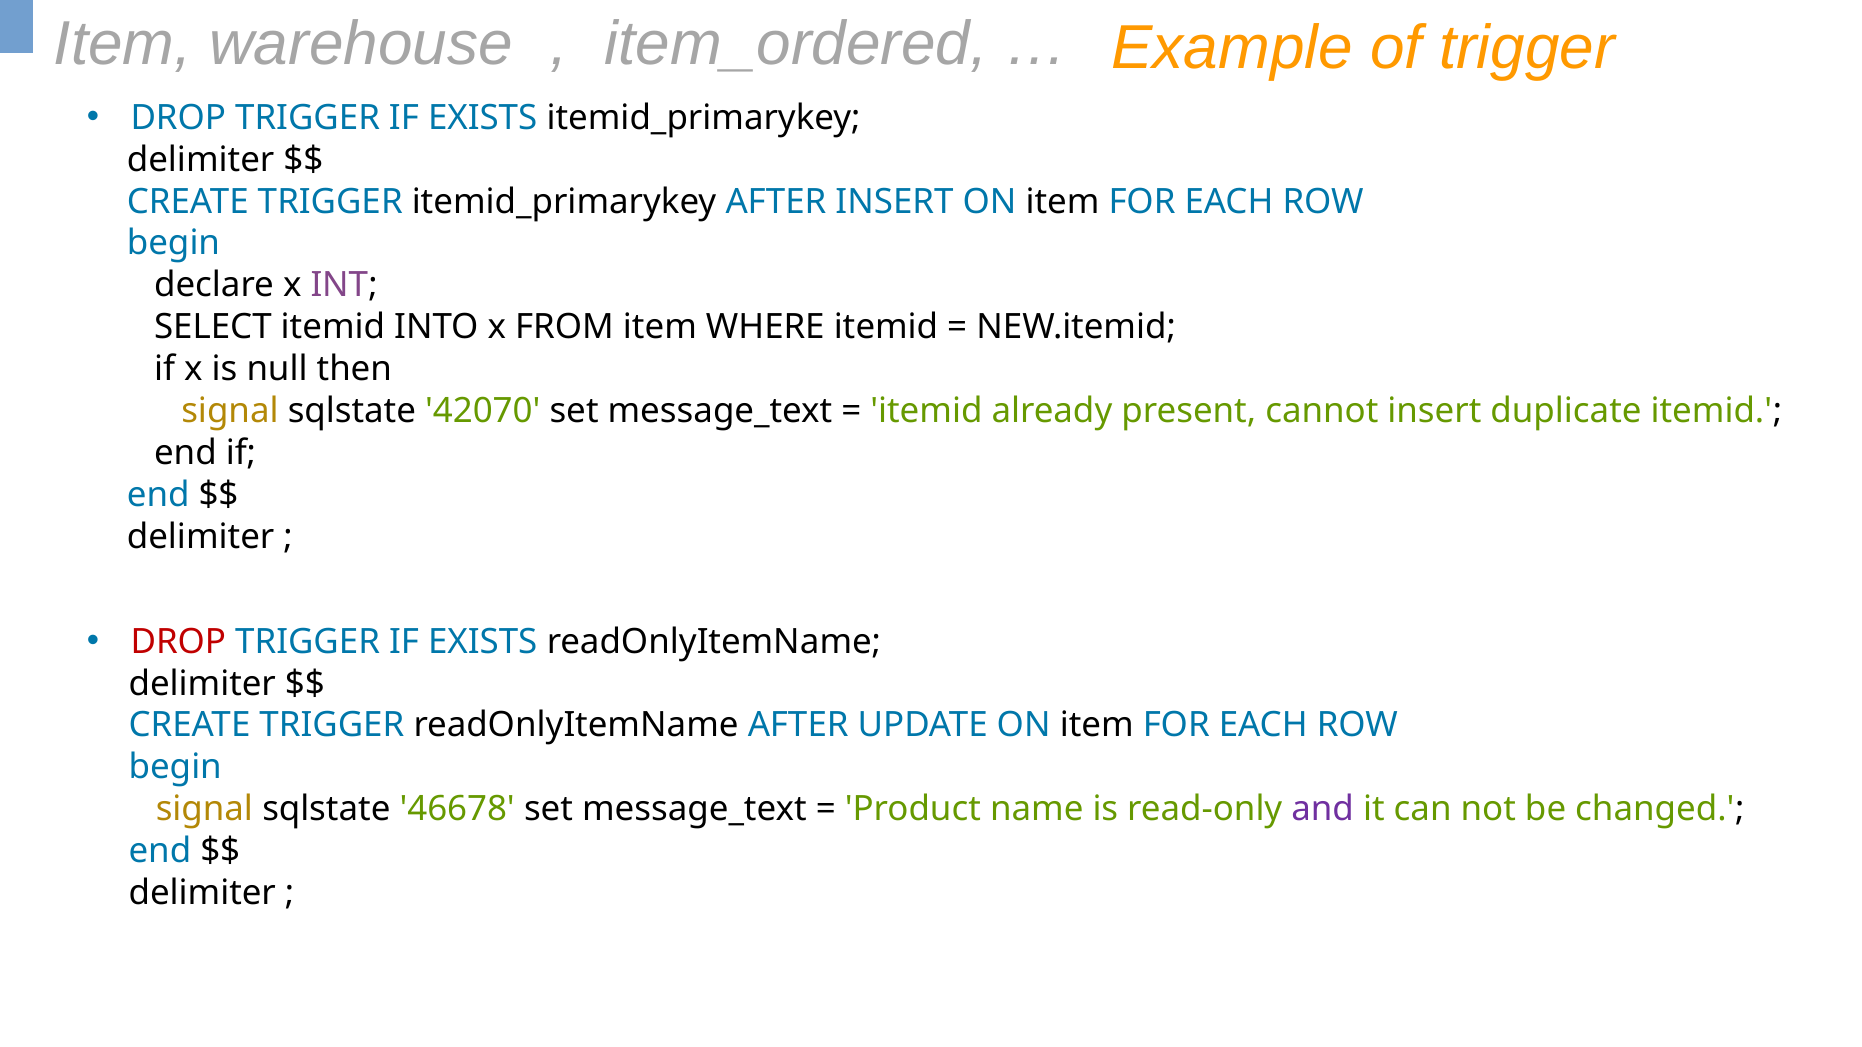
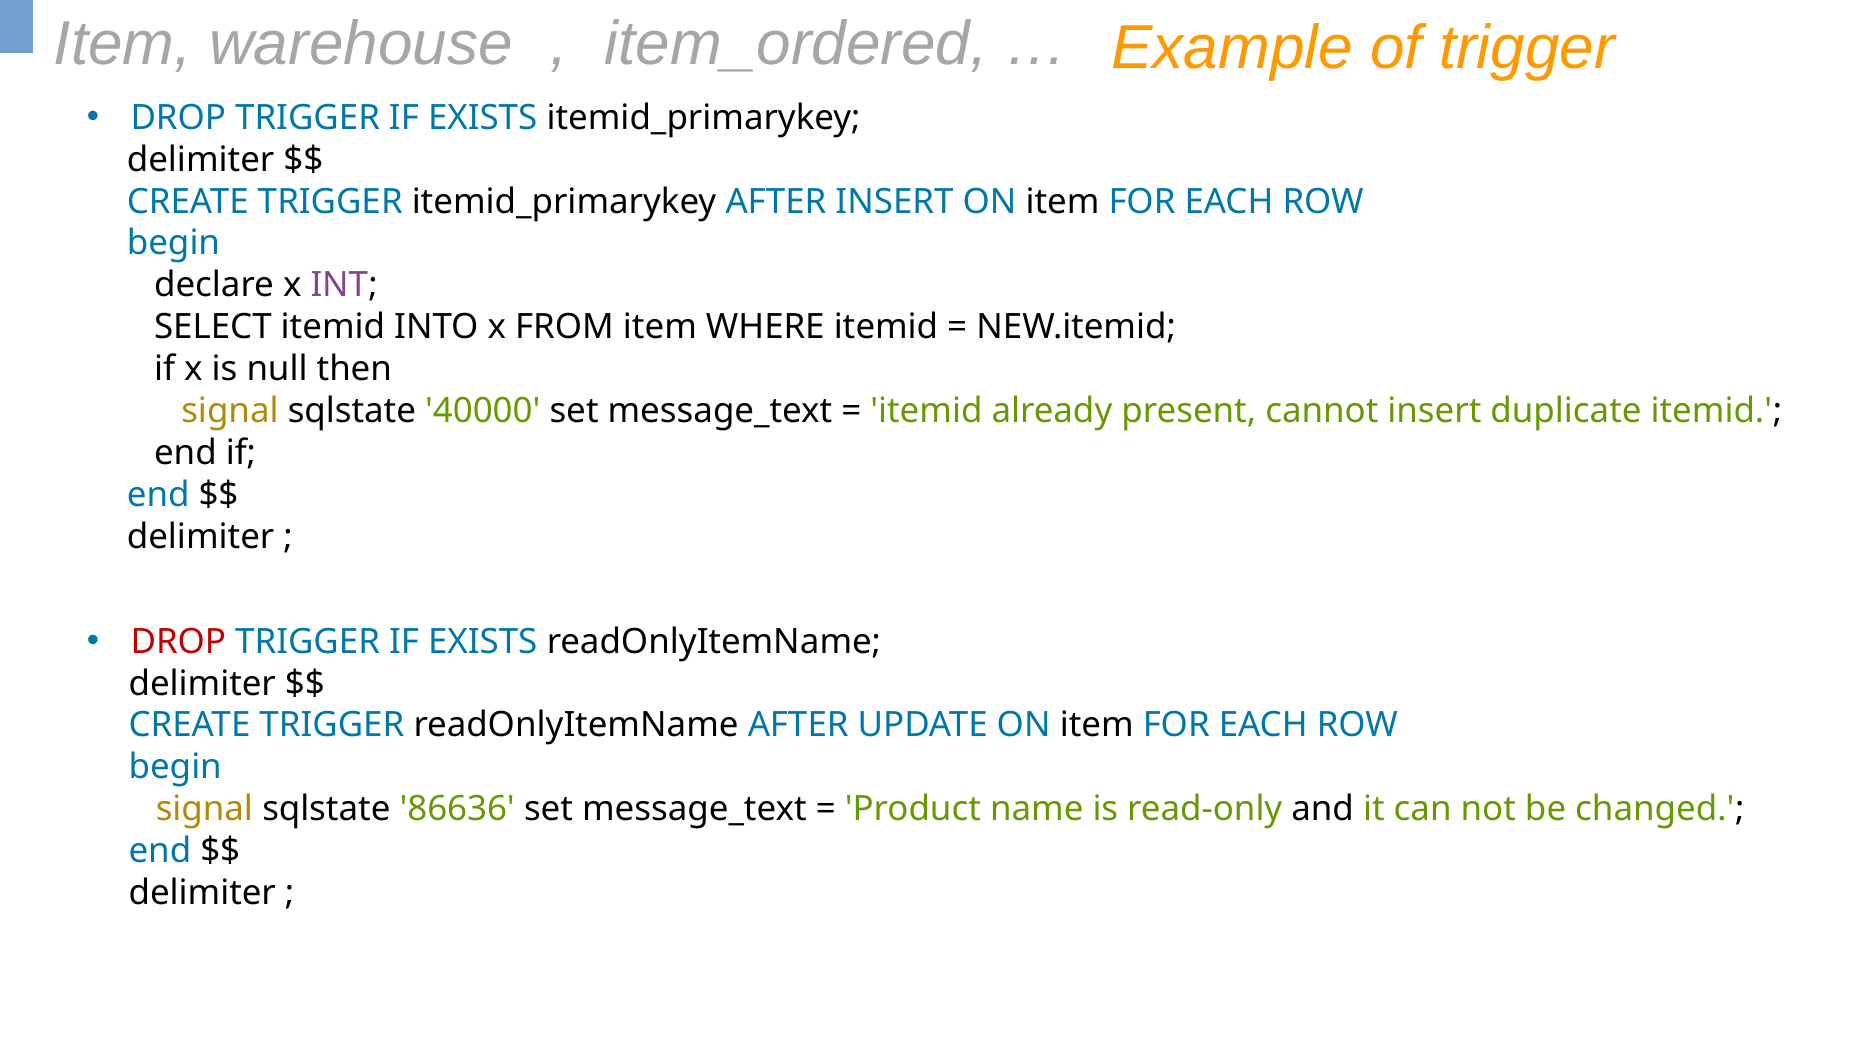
42070: 42070 -> 40000 (483, 411)
46678: 46678 -> 86636 (457, 809)
and colour: purple -> black (1323, 809)
